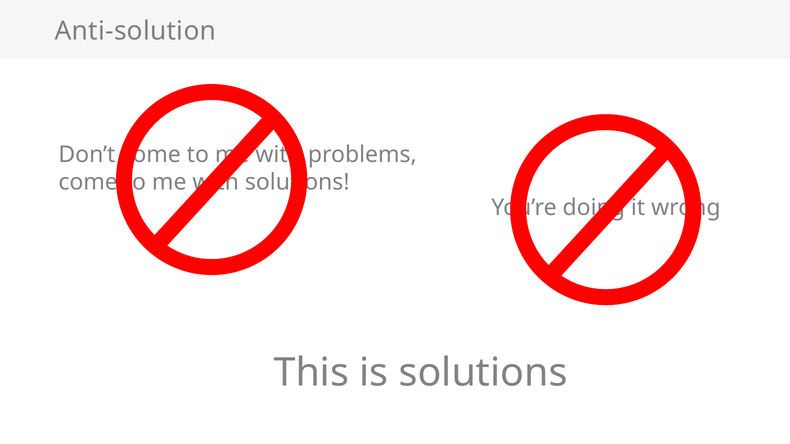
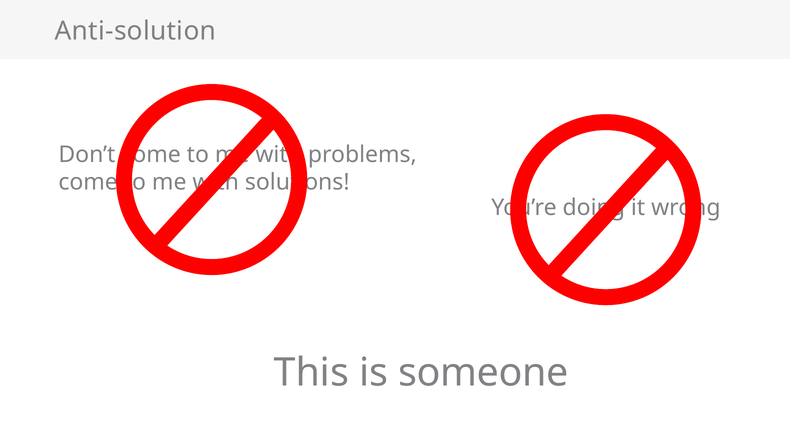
is solutions: solutions -> someone (483, 373)
